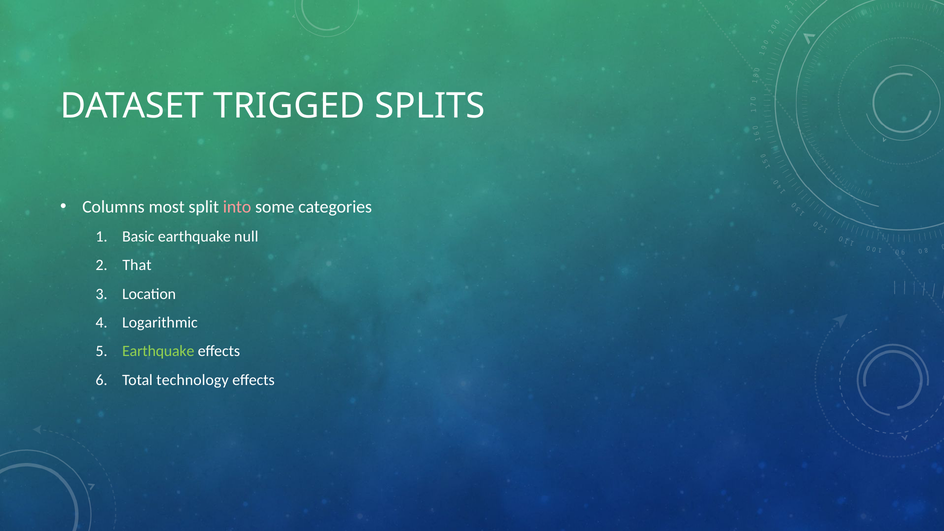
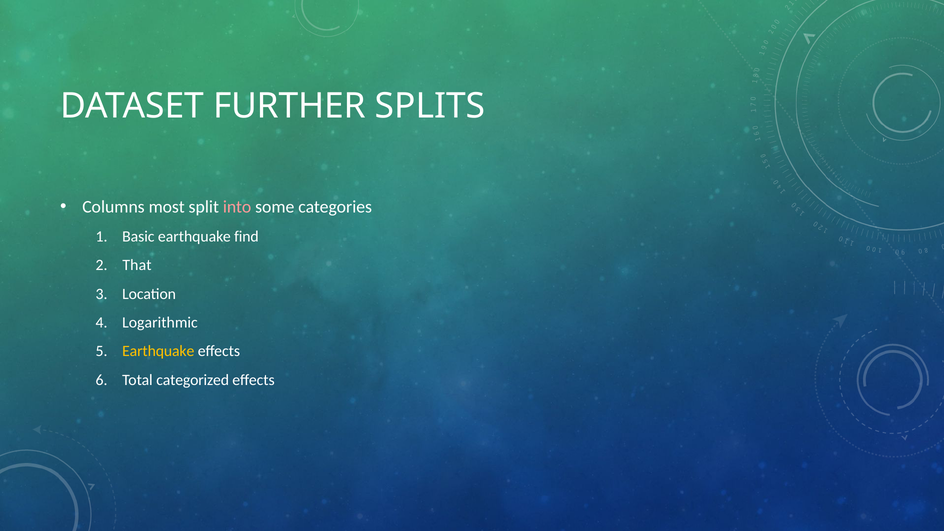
TRIGGED: TRIGGED -> FURTHER (289, 106)
null: null -> find (246, 236)
Earthquake colour: light green -> yellow (158, 351)
technology: technology -> categorized (193, 380)
